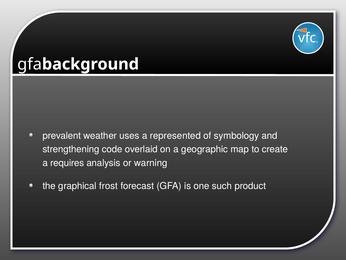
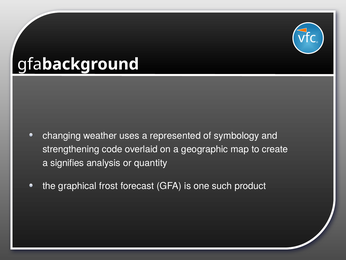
prevalent: prevalent -> changing (62, 135)
requires: requires -> signifies (67, 163)
warning: warning -> quantity (151, 163)
